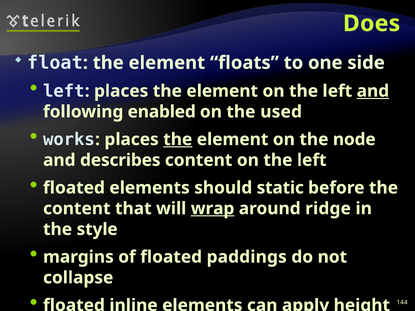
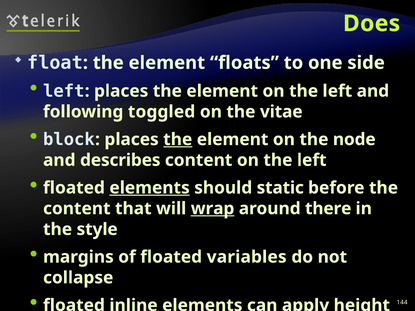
and underline: present -> none (373, 91)
enabled: enabled -> toggled (162, 112)
used: used -> vitae (281, 112)
works: works -> block (69, 140)
elements underline: none -> present (150, 188)
ridge: ridge -> there (328, 209)
paddings: paddings -> variables (247, 257)
